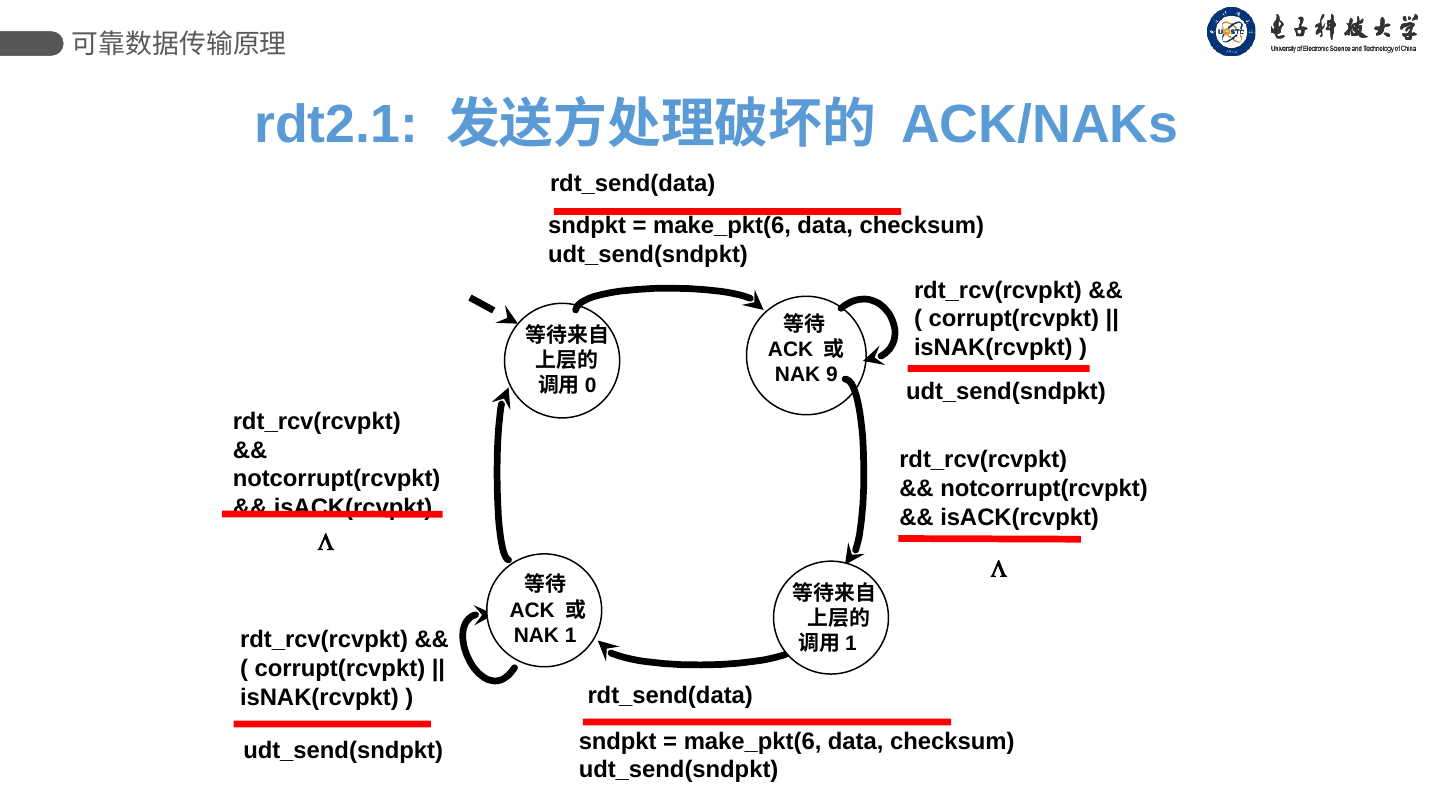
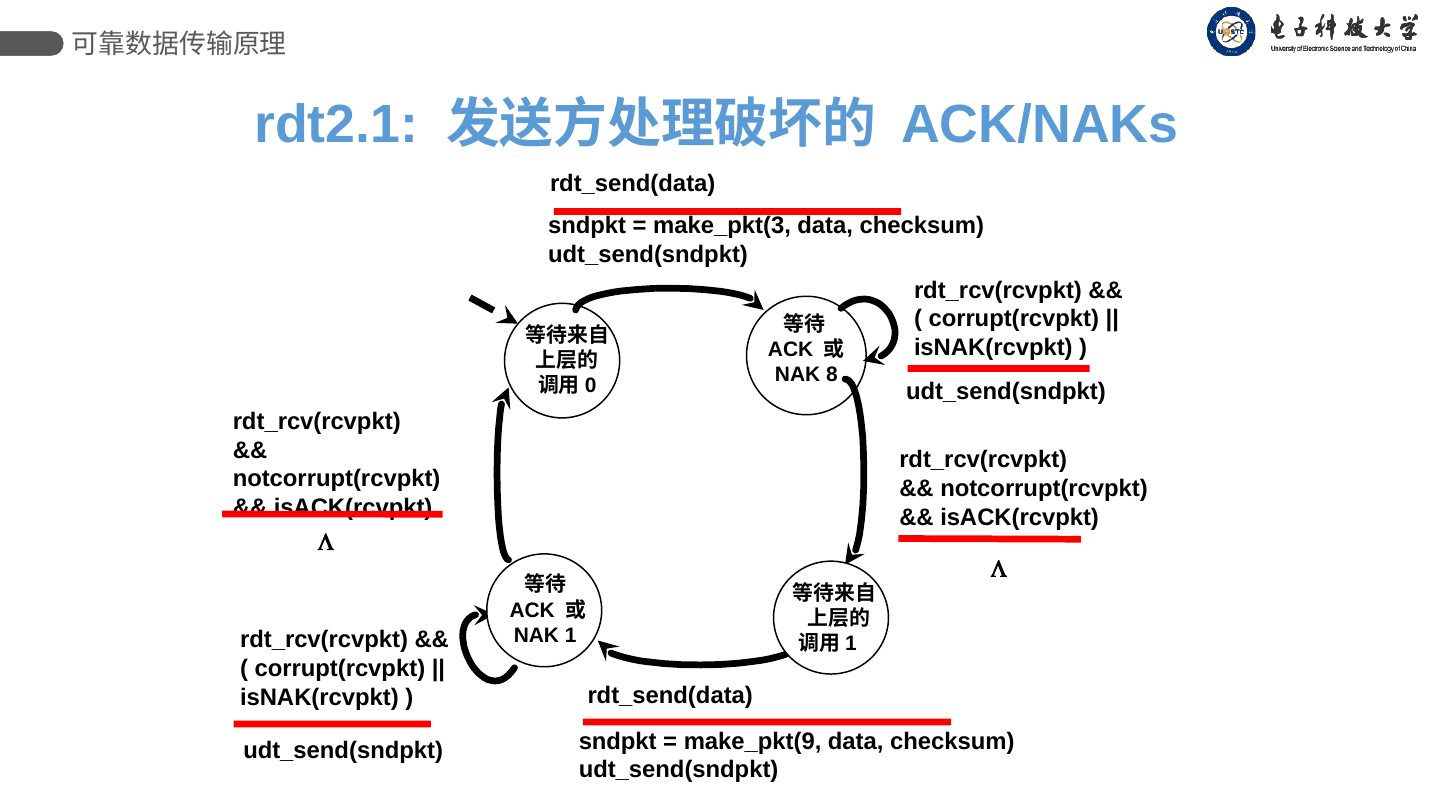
make_pkt(6: make_pkt(6 -> make_pkt(3 (722, 226)
9: 9 -> 8 (832, 375)
make_pkt(6: make_pkt(6 -> make_pkt(9 (753, 741)
